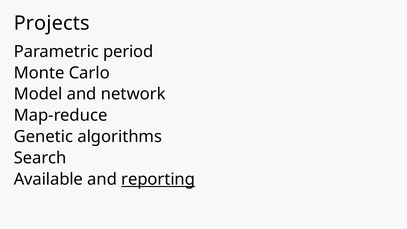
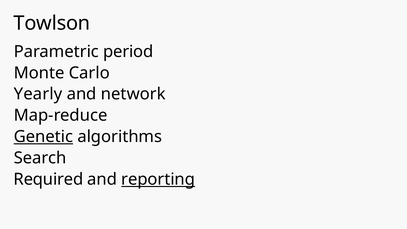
Projects: Projects -> Towlson (52, 23)
Model: Model -> Yearly (38, 94)
Genetic underline: none -> present (43, 137)
Available: Available -> Required (48, 179)
